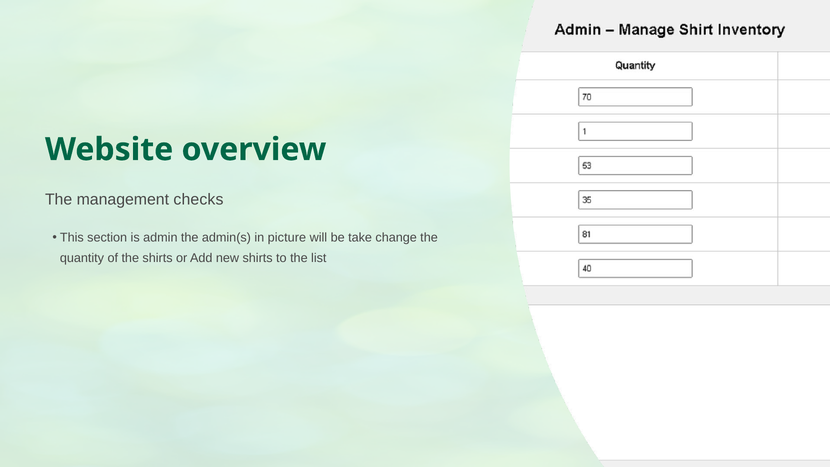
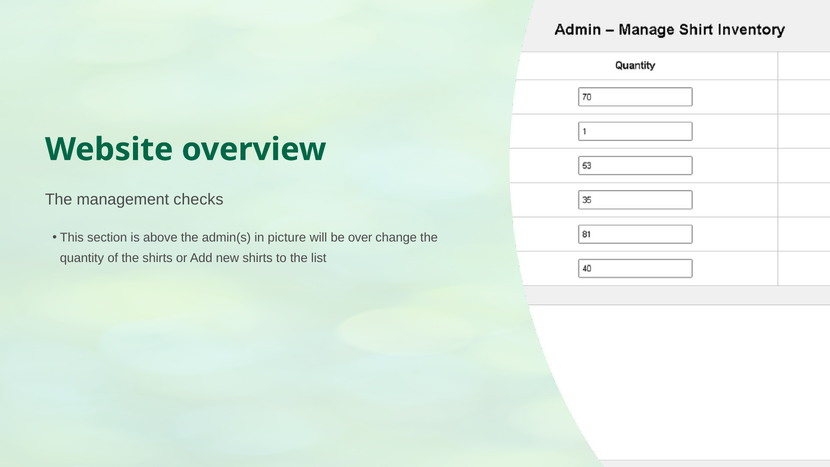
admin: admin -> above (160, 237)
take: take -> over (360, 237)
